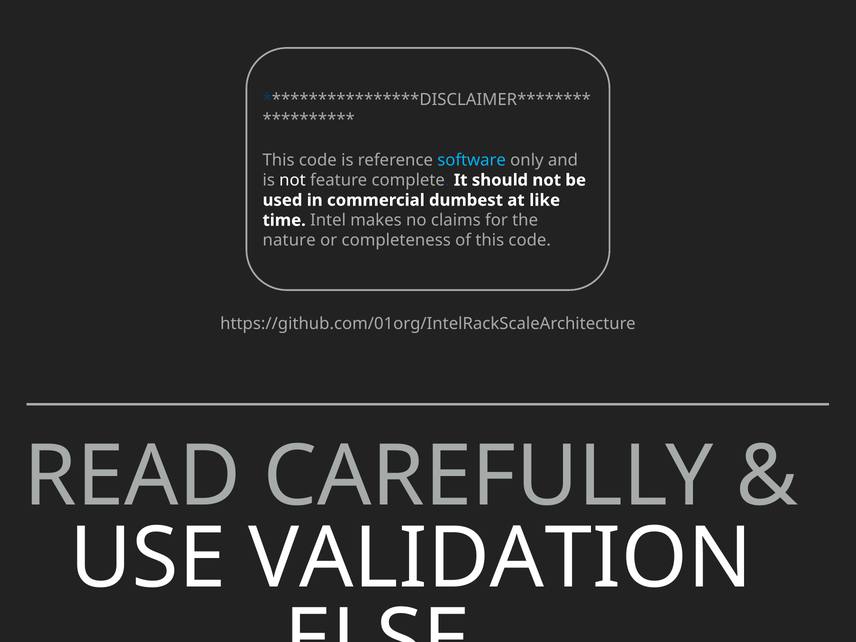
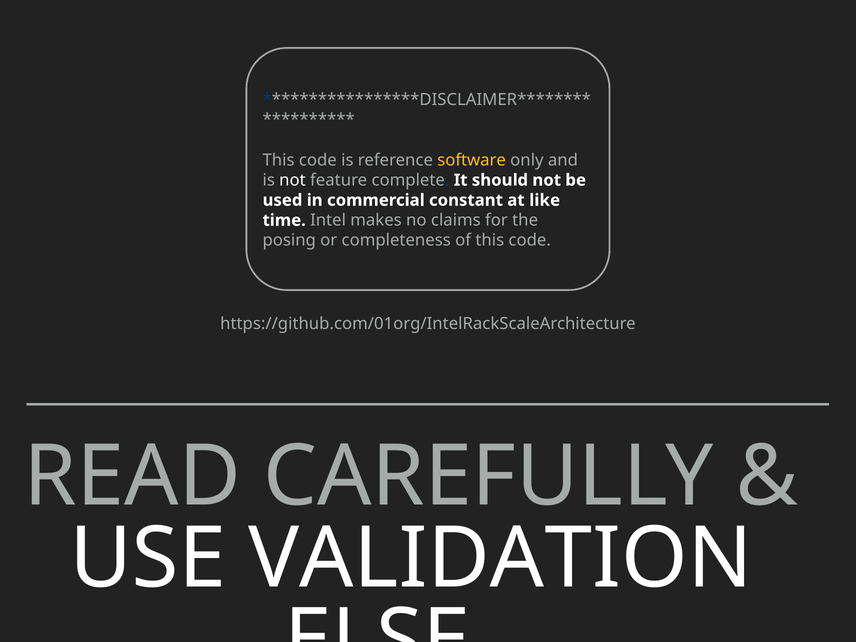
software colour: light blue -> yellow (472, 160)
dumbest: dumbest -> constant (466, 200)
nature: nature -> posing (289, 240)
